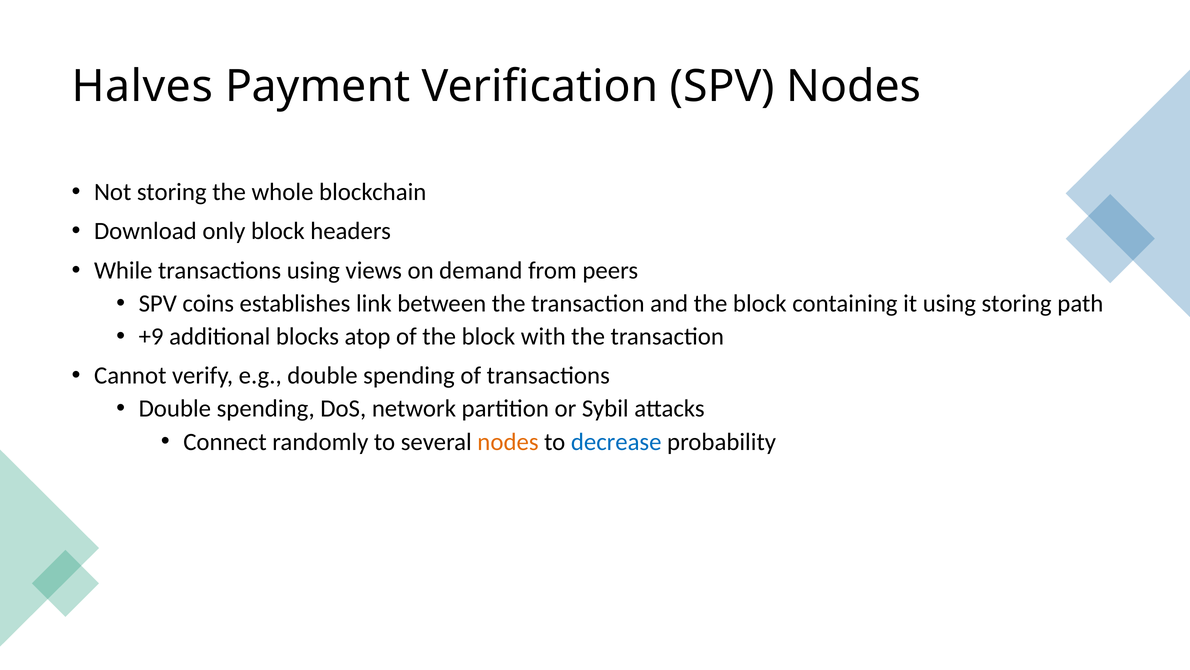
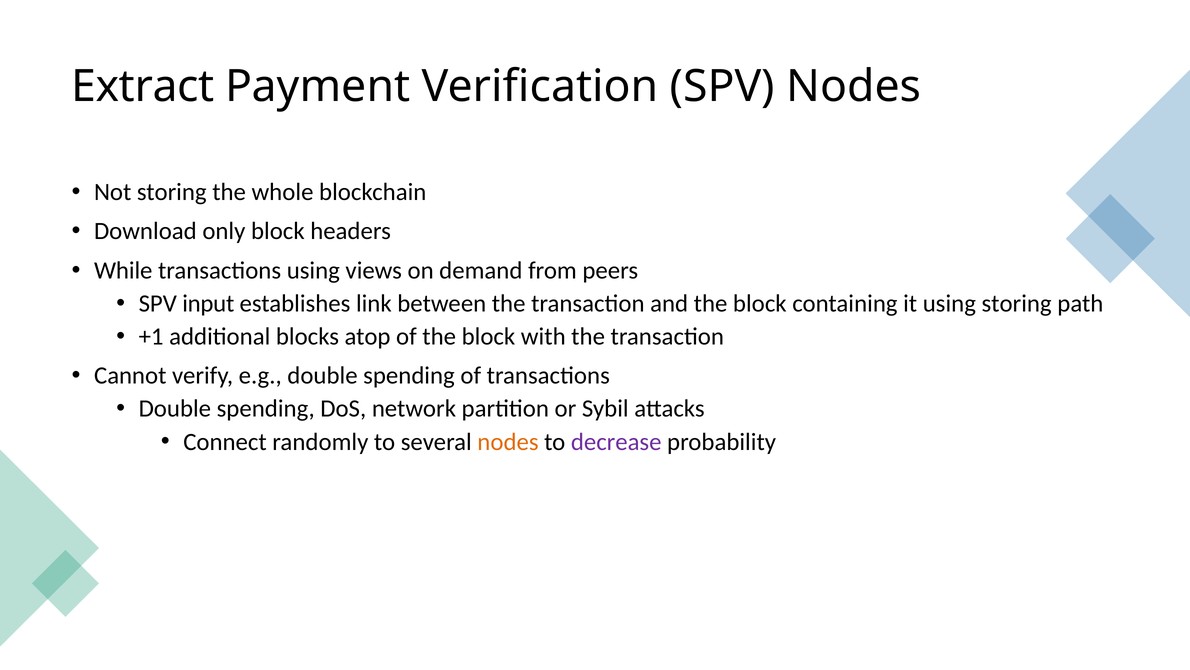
Halves: Halves -> Extract (143, 87)
coins: coins -> input (208, 303)
+9: +9 -> +1 (151, 336)
decrease colour: blue -> purple (616, 441)
